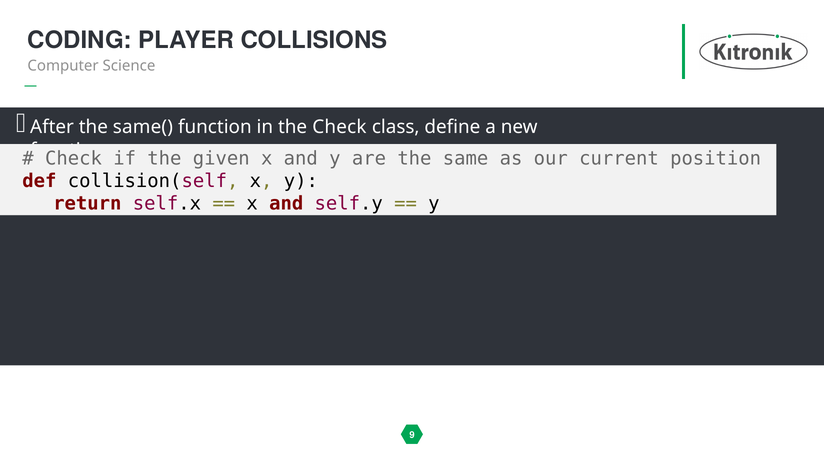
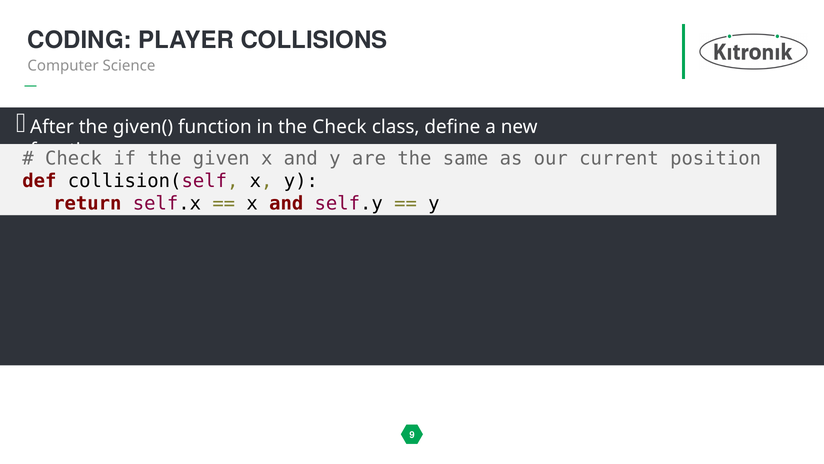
same(: same( -> given( (143, 127)
